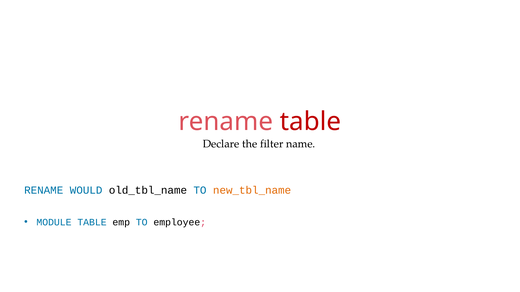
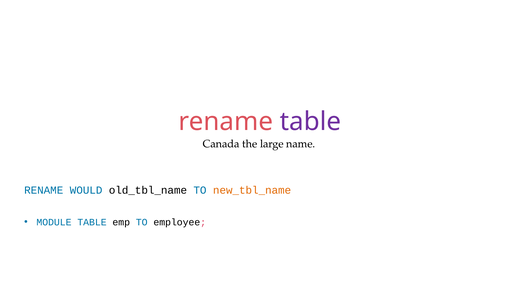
table colour: red -> purple (311, 122)
Declare: Declare -> Canada (221, 144)
filter: filter -> large (272, 144)
